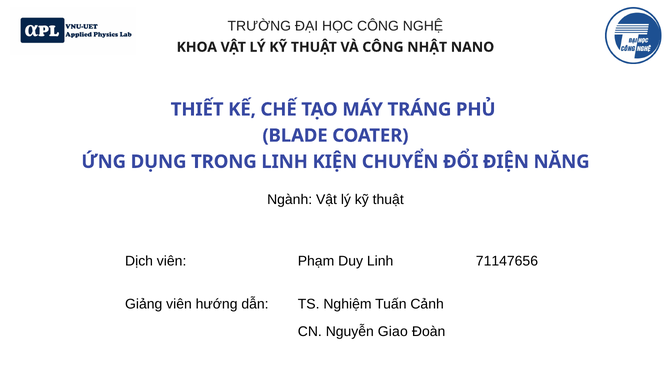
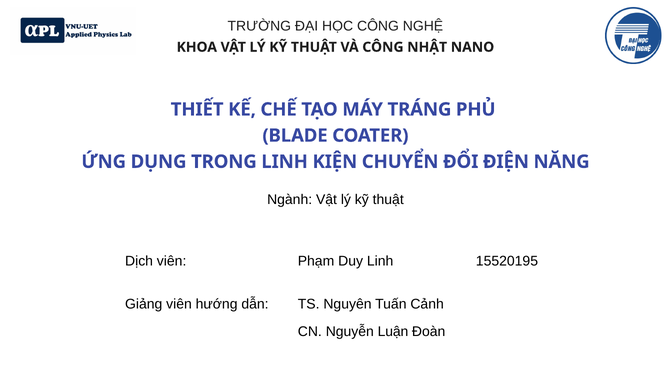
71147656: 71147656 -> 15520195 (507, 261)
Nghiệm: Nghiệm -> Nguyên (347, 304)
Giao: Giao -> Luận (393, 331)
